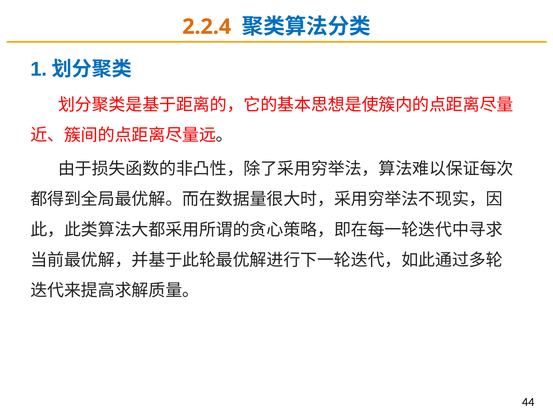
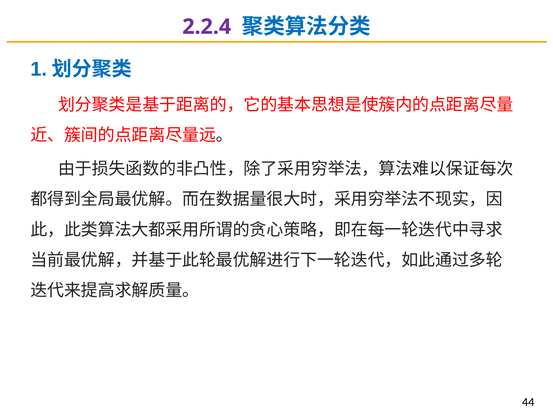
2.2.4 colour: orange -> purple (207, 27)
